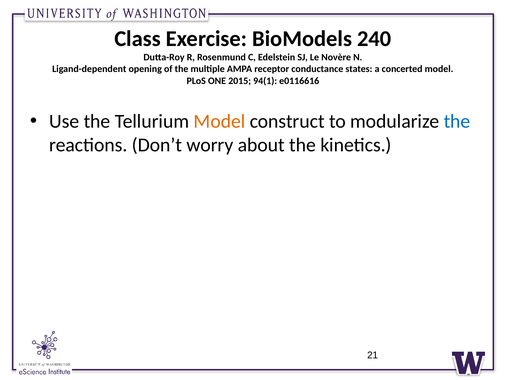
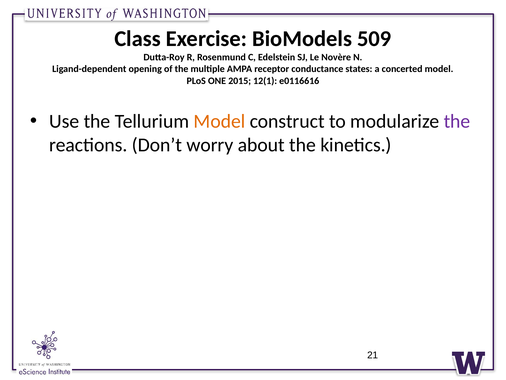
240: 240 -> 509 (374, 39)
94(1: 94(1 -> 12(1 (265, 81)
the colour: blue -> purple (457, 121)
